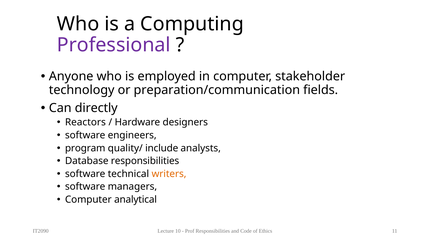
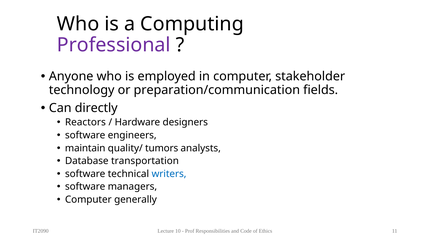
program: program -> maintain (85, 148)
include: include -> tumors (162, 148)
Database responsibilities: responsibilities -> transportation (145, 161)
writers colour: orange -> blue (169, 174)
analytical: analytical -> generally (136, 200)
